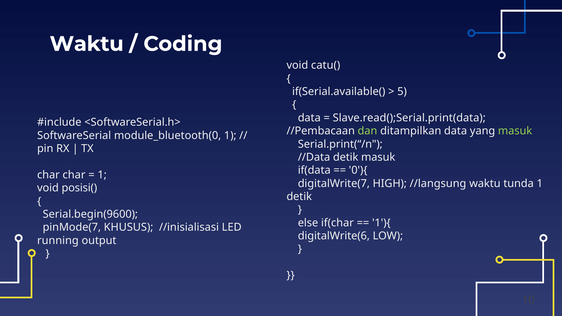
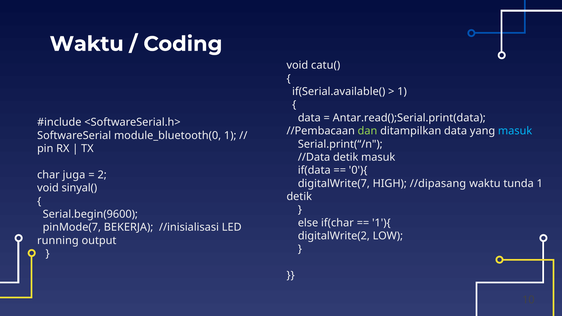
5: 5 -> 1 (402, 92)
Slave.read();Serial.print(data: Slave.read();Serial.print(data -> Antar.read();Serial.print(data (409, 118)
masuk colour: light green -> light blue (515, 131)
char char: char -> juga (74, 175)
1: 1 -> 2 (102, 175)
//langsung: //langsung -> //dipasang (438, 183)
posisi(: posisi( -> sinyal( (79, 188)
KHUSUS: KHUSUS -> BEKERJA (129, 227)
digitalWrite(6: digitalWrite(6 -> digitalWrite(2 (334, 236)
